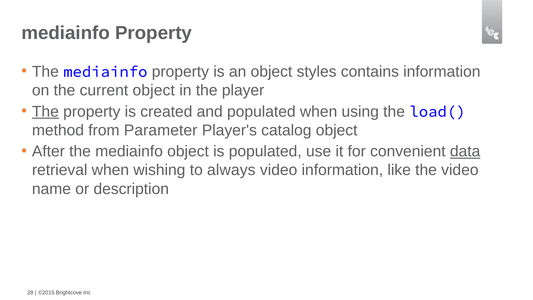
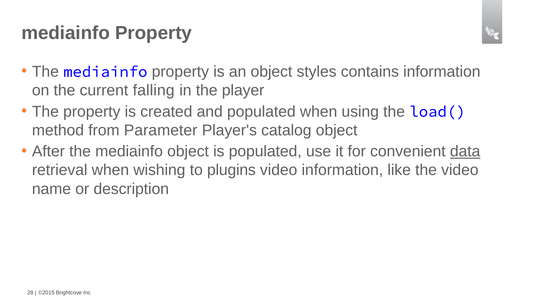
current object: object -> falling (154, 90)
The underline: present -> none (45, 111)
always: always -> plugins (231, 170)
